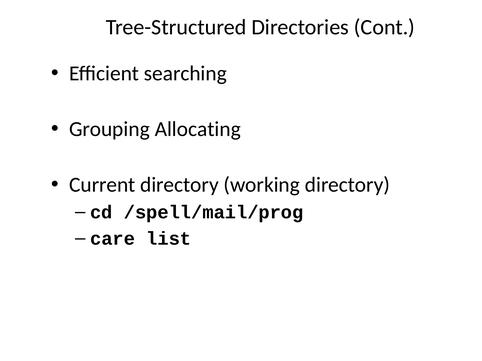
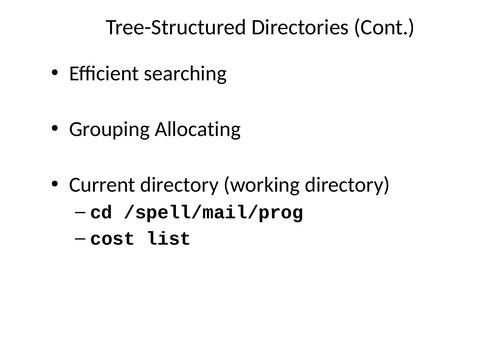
care: care -> cost (113, 239)
